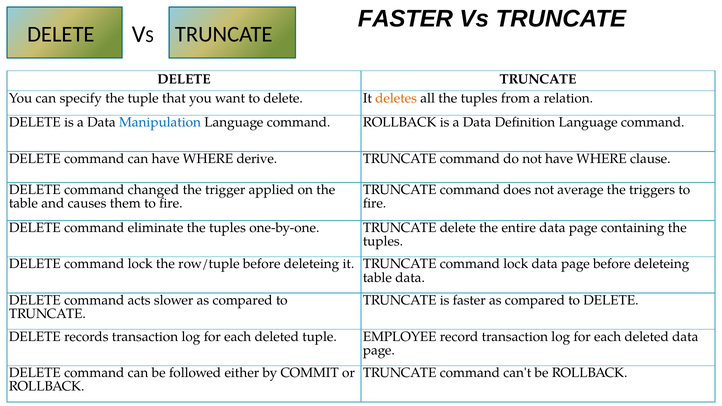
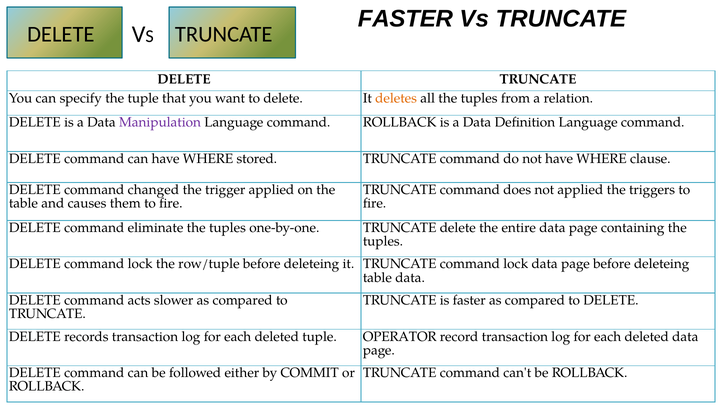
Manipulation colour: blue -> purple (160, 123)
derive: derive -> stored (257, 159)
not average: average -> applied (580, 190)
EMPLOYEE: EMPLOYEE -> OPERATOR (400, 337)
